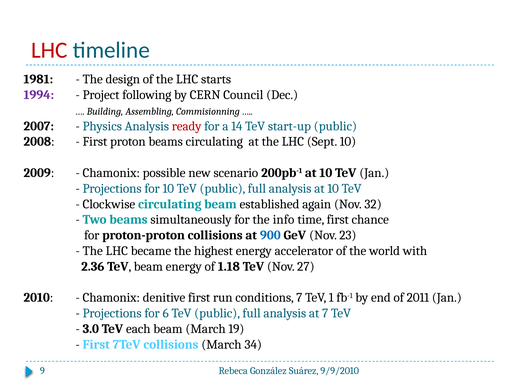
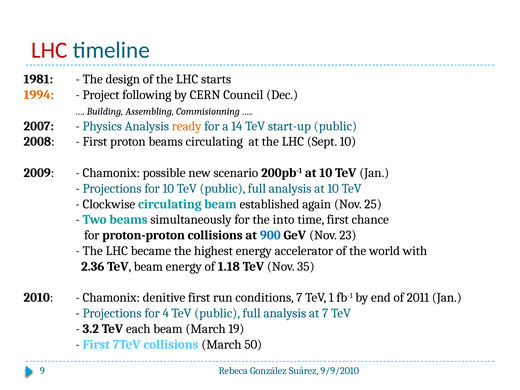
1994 colour: purple -> orange (39, 95)
ready colour: red -> orange (187, 126)
32: 32 -> 25 (373, 204)
info: info -> into (284, 220)
27: 27 -> 35 (306, 266)
6: 6 -> 4 (166, 313)
3.0: 3.0 -> 3.2 (91, 329)
34: 34 -> 50 (253, 344)
